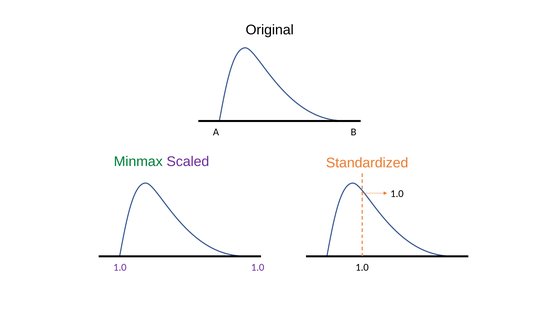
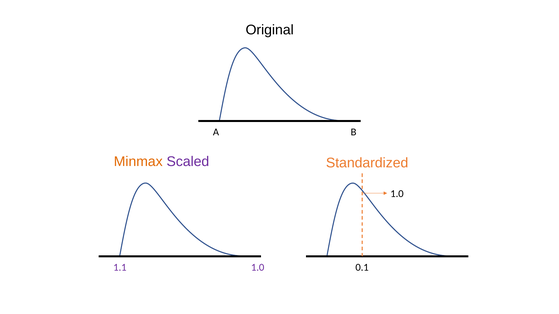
Minmax colour: green -> orange (138, 162)
1.0: 1.0 -> 1.1 (120, 268)
1.0: 1.0 -> 0.1 (362, 268)
